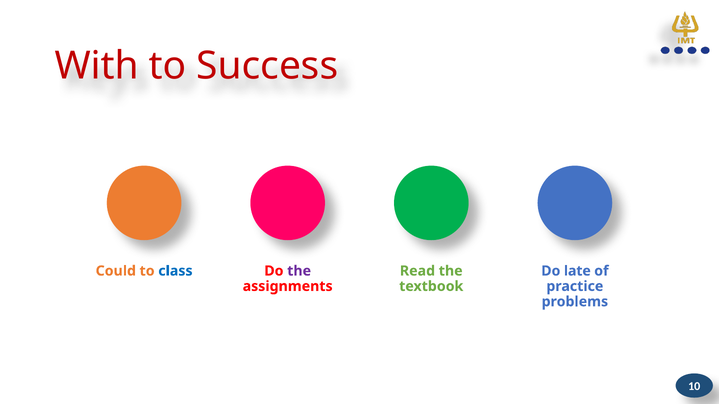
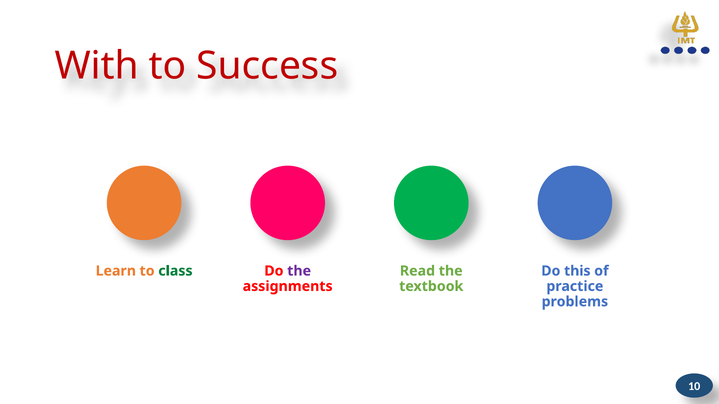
Could: Could -> Learn (116, 271)
class colour: blue -> green (175, 271)
late: late -> this (577, 271)
